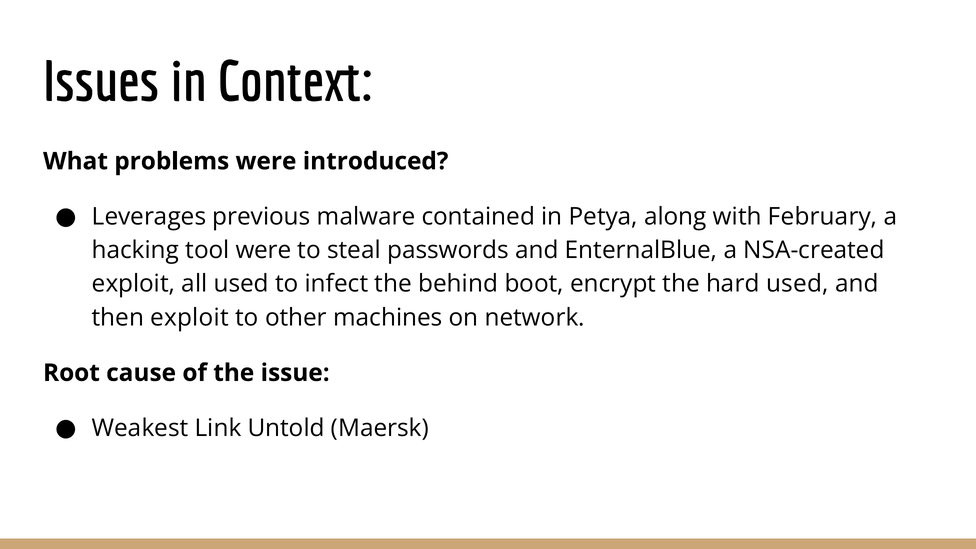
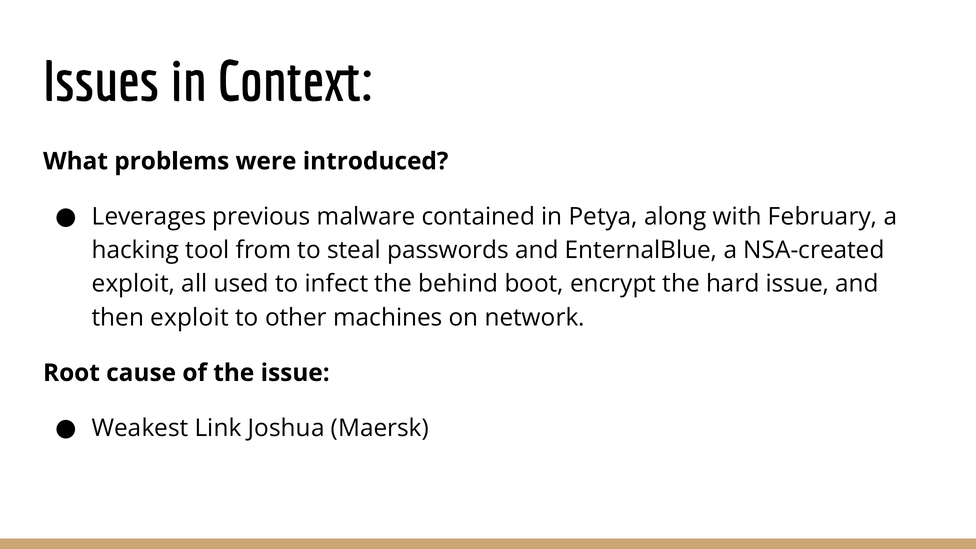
tool were: were -> from (264, 250)
hard used: used -> issue (798, 284)
Untold: Untold -> Joshua (286, 428)
